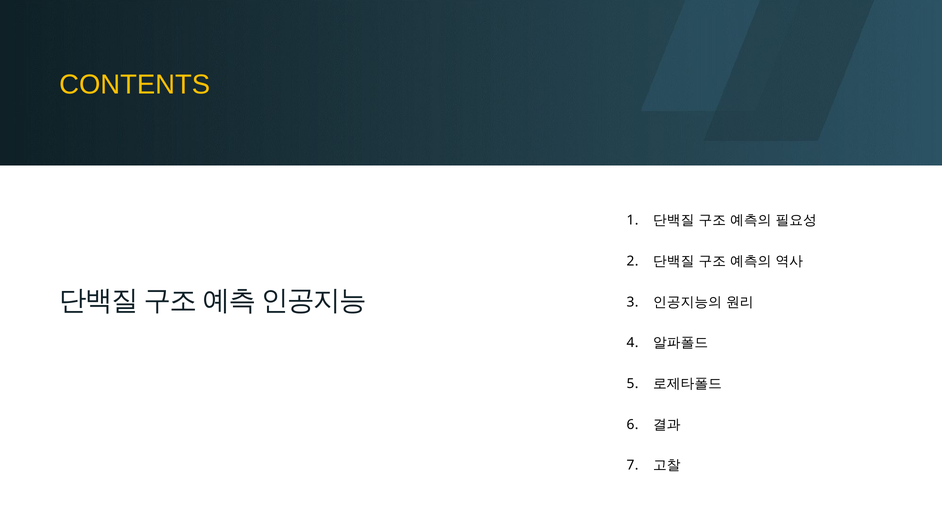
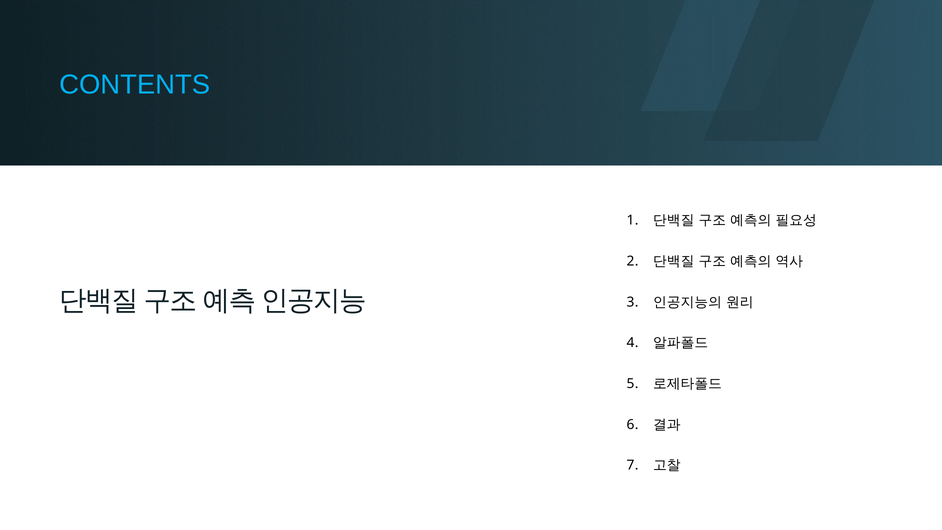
CONTENTS colour: yellow -> light blue (135, 85)
